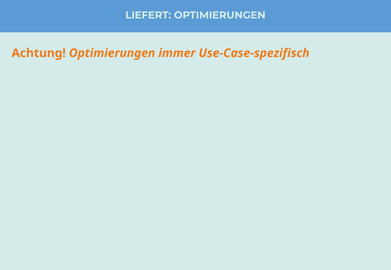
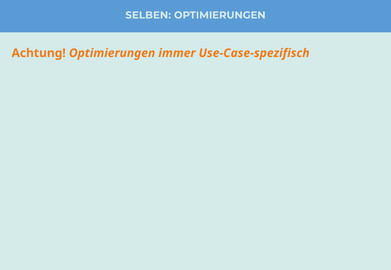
LIEFERT: LIEFERT -> SELBEN (148, 15)
